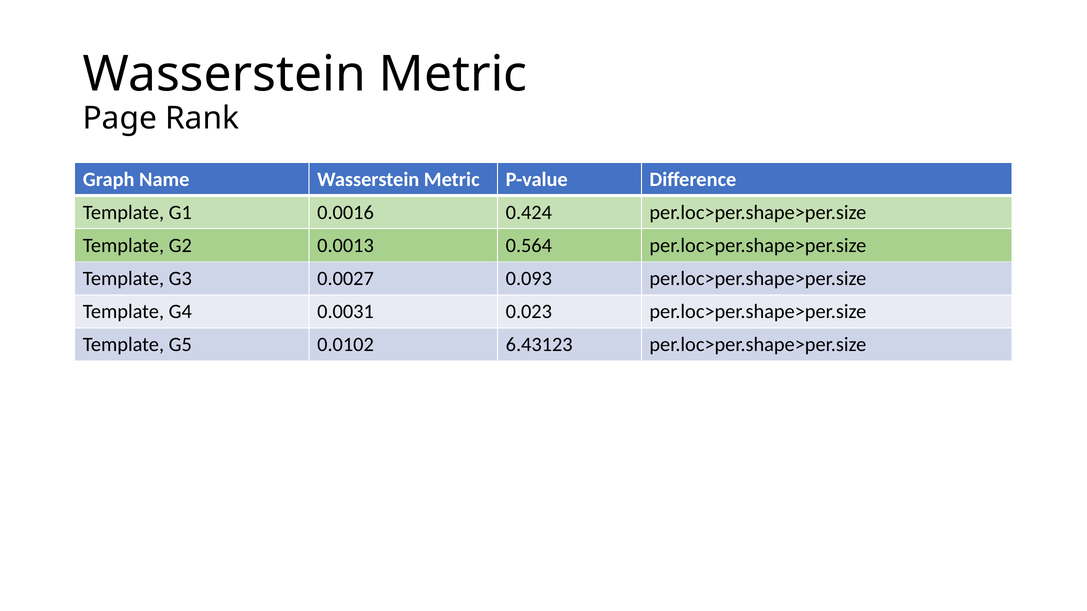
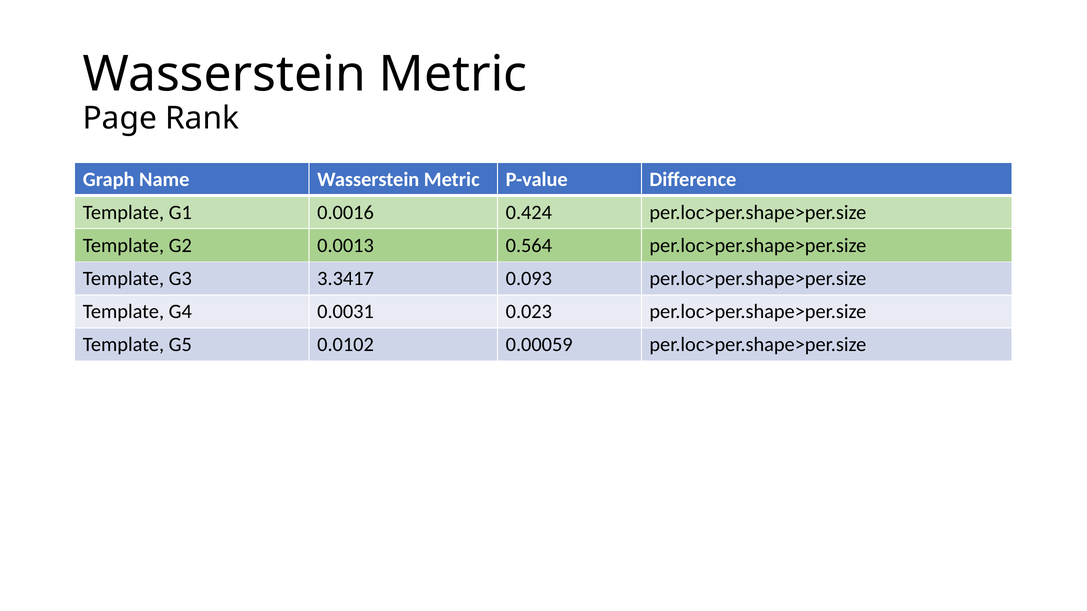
0.0027: 0.0027 -> 3.3417 (346, 279)
6.43123: 6.43123 -> 0.00059 (539, 345)
